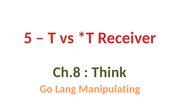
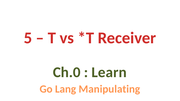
Ch.8: Ch.8 -> Ch.0 (67, 72)
Think: Think -> Learn (109, 72)
